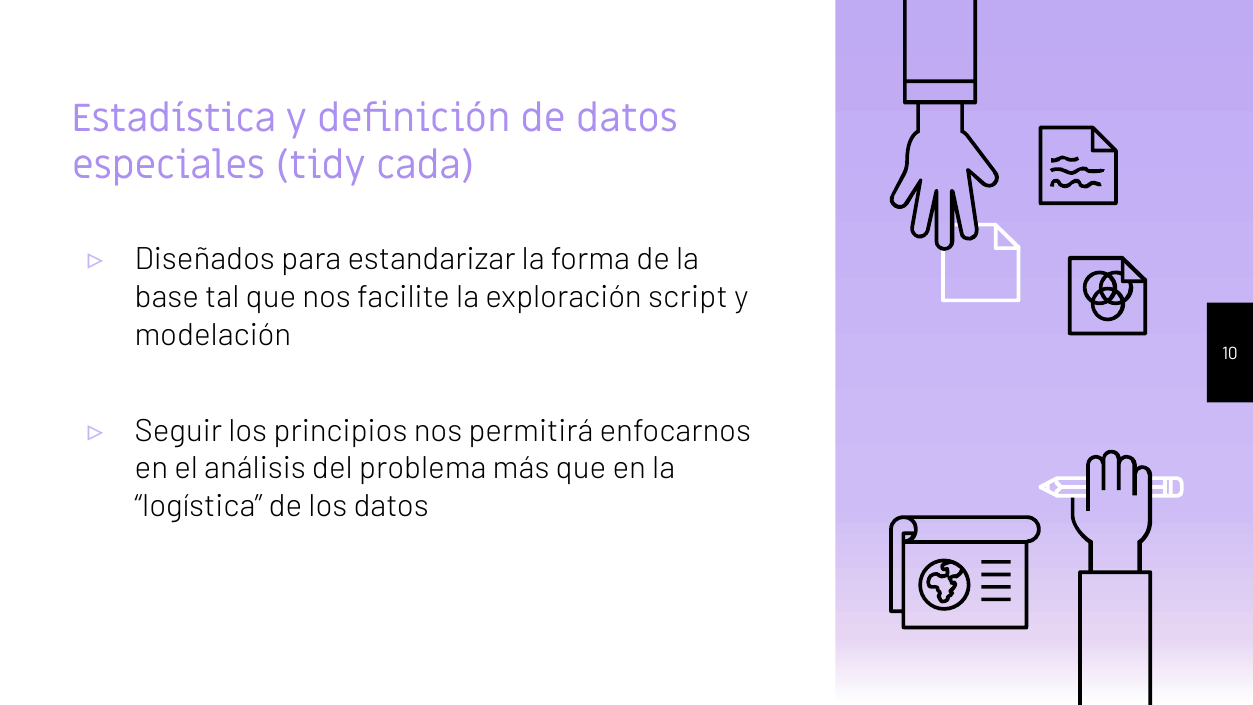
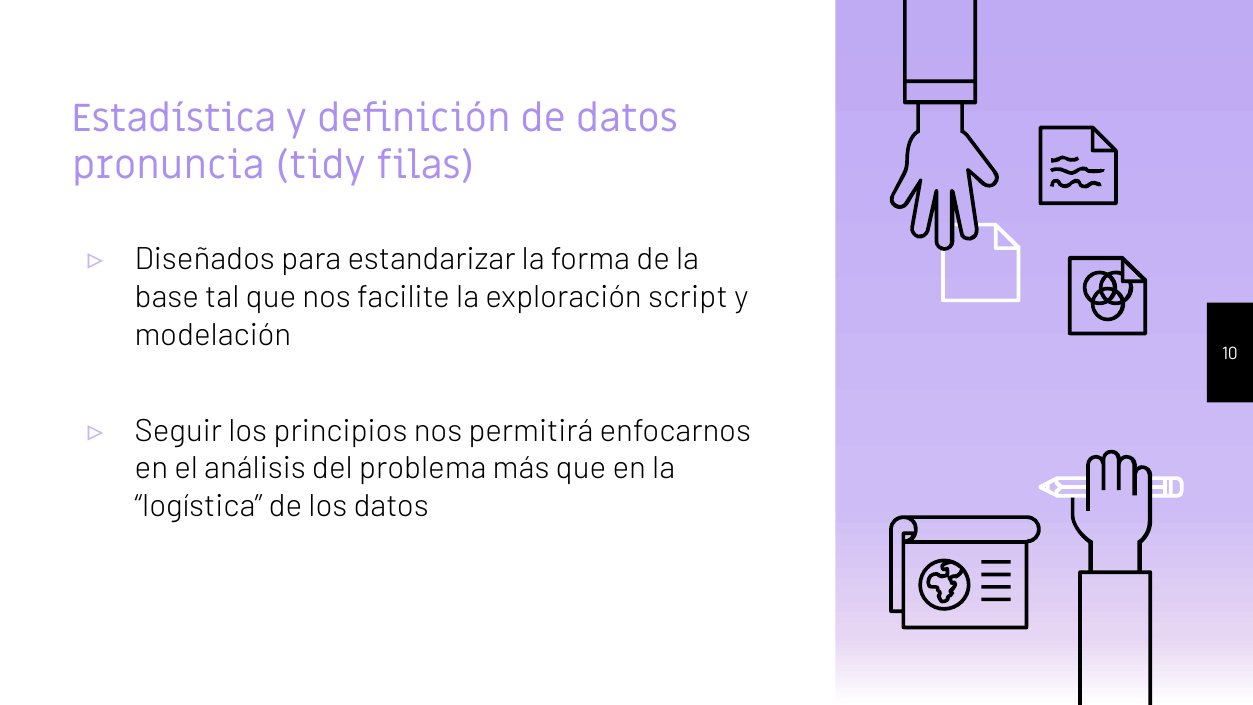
especiales: especiales -> pronuncia (168, 165)
cada: cada -> filas (425, 165)
